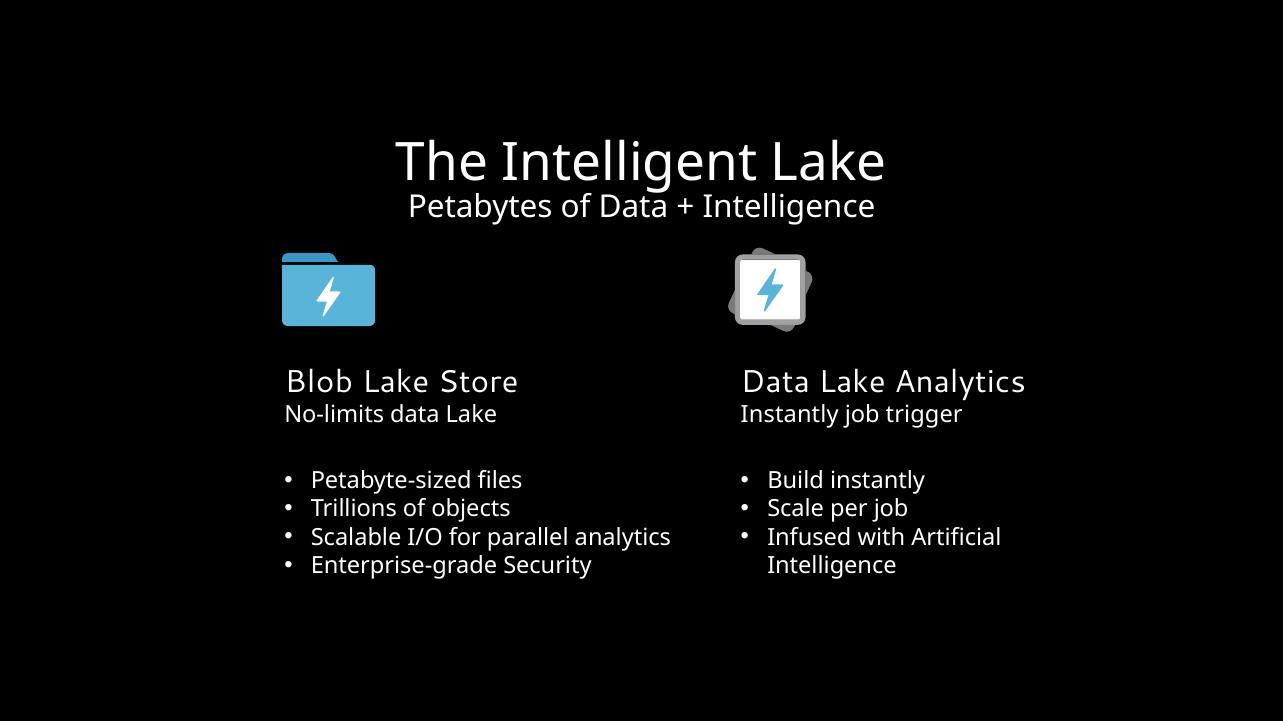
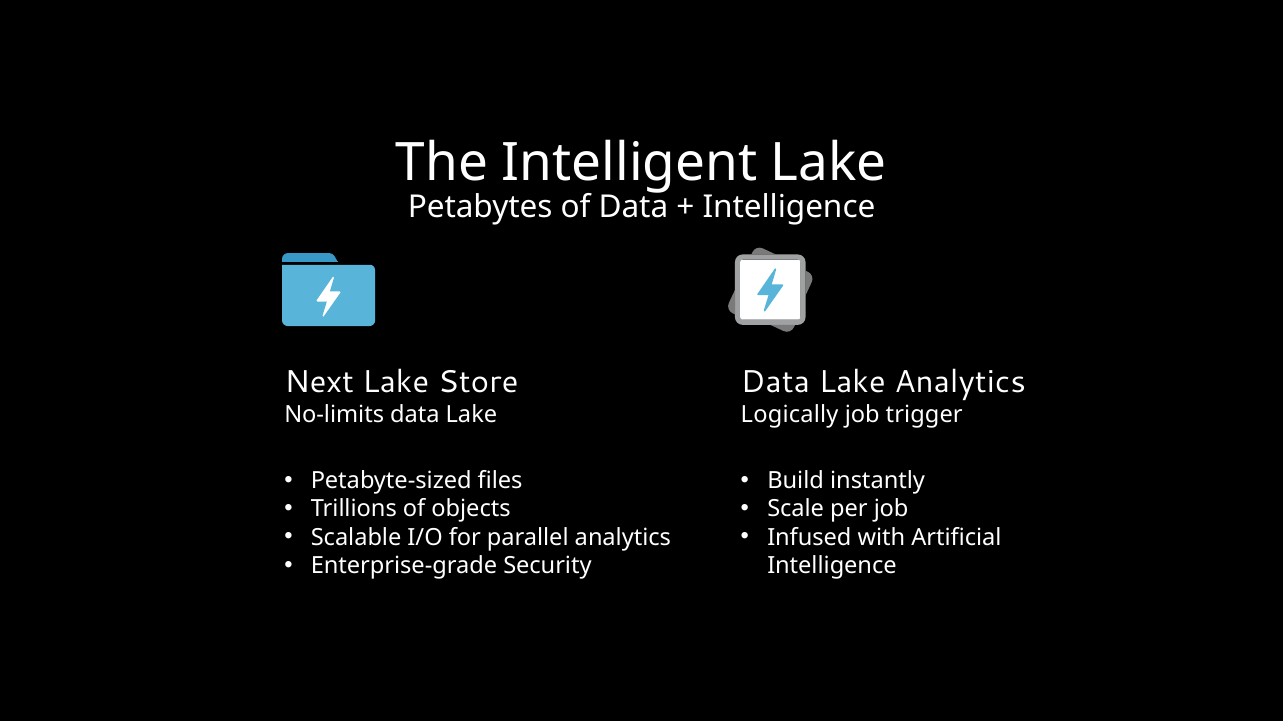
Blob: Blob -> Next (319, 382)
Instantly: Instantly -> Logically (790, 415)
